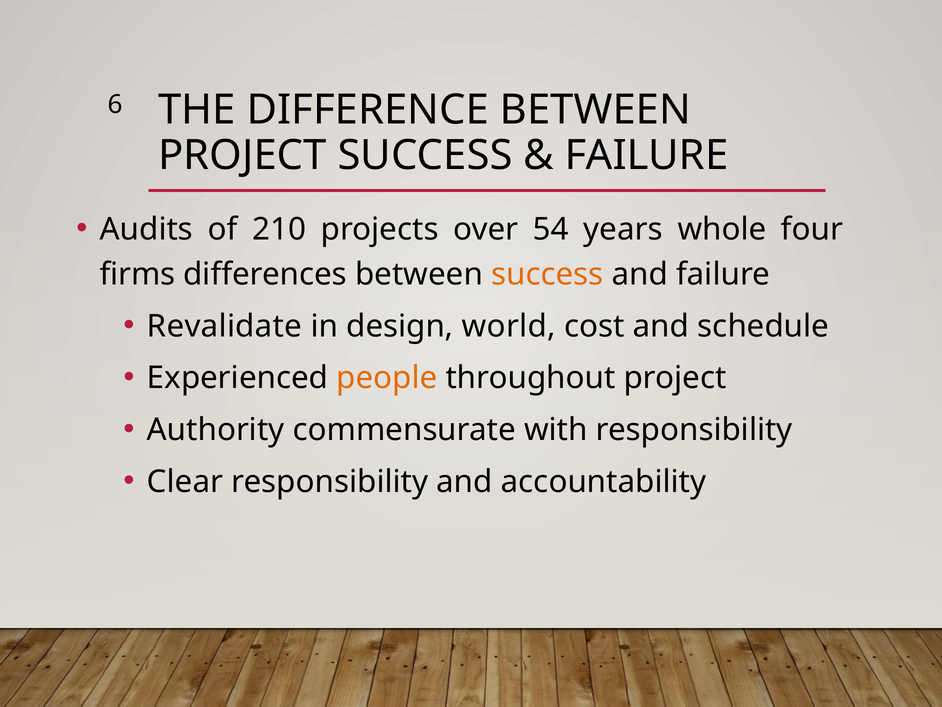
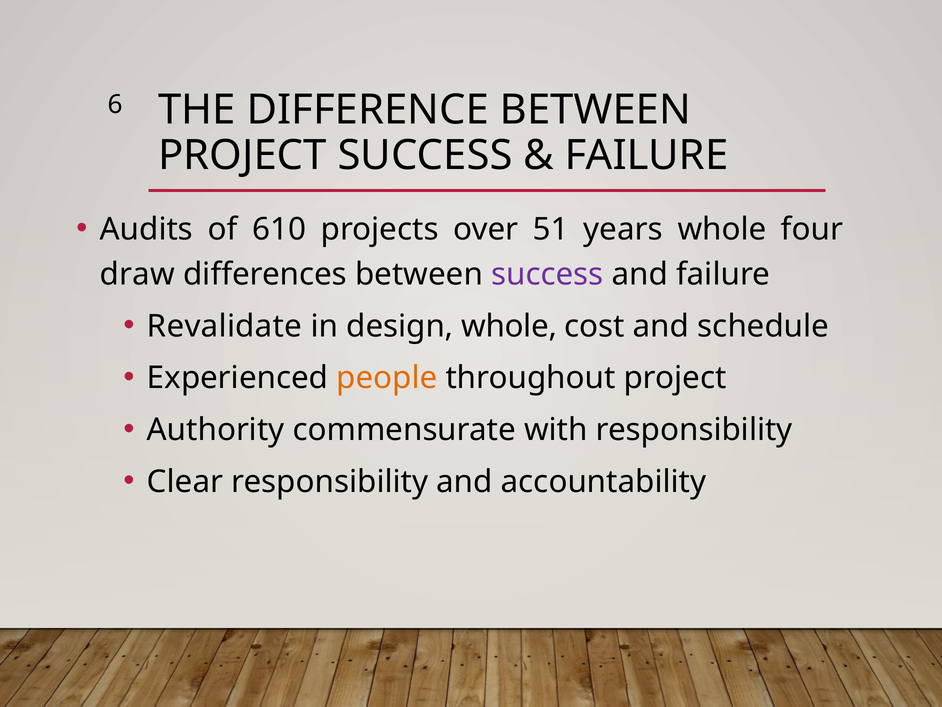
210: 210 -> 610 (279, 229)
54: 54 -> 51 (551, 229)
firms: firms -> draw (137, 274)
success colour: orange -> purple (547, 274)
design world: world -> whole (509, 326)
